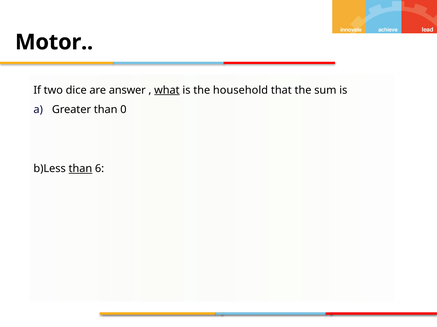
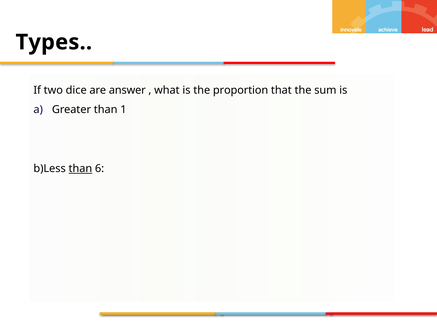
Motor: Motor -> Types (54, 42)
what underline: present -> none (167, 90)
household: household -> proportion (241, 90)
0: 0 -> 1 (123, 110)
